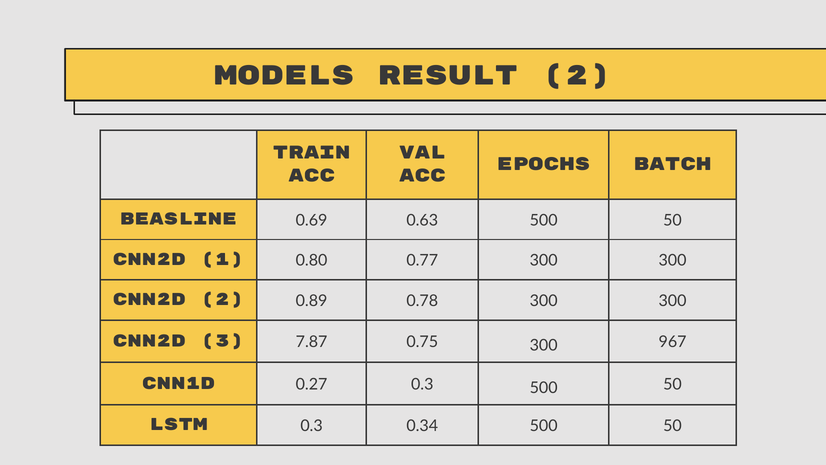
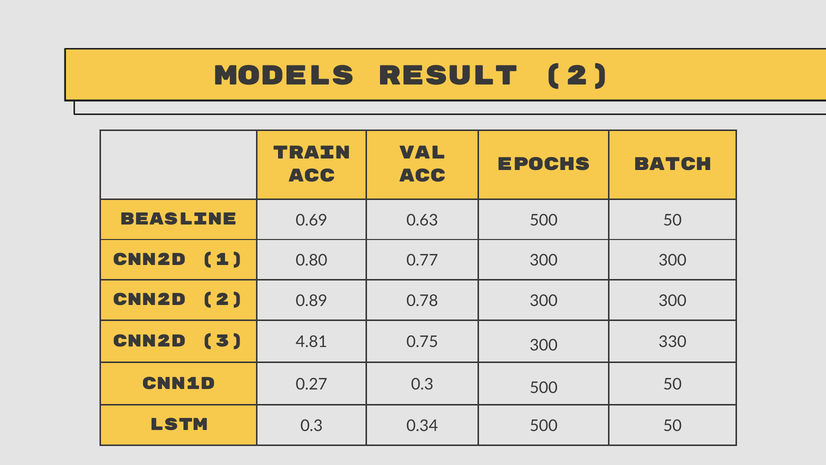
7.87: 7.87 -> 4.81 (312, 342)
967: 967 -> 330 (673, 342)
